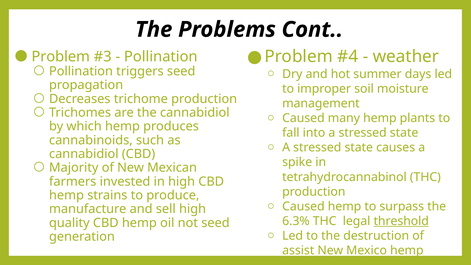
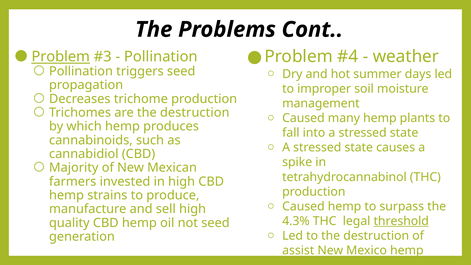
Problem underline: none -> present (61, 57)
are the cannabidiol: cannabidiol -> destruction (195, 113)
6.3%: 6.3% -> 4.3% (296, 221)
